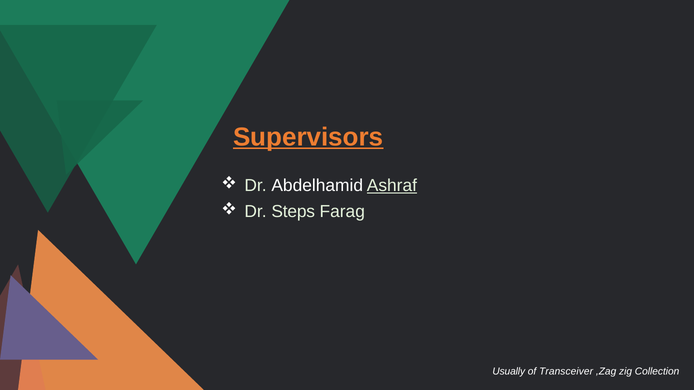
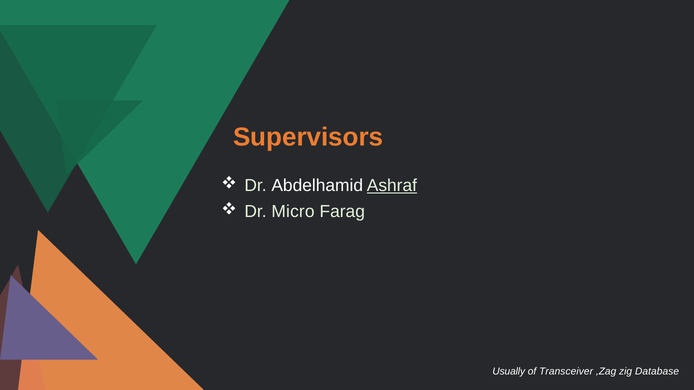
Supervisors underline: present -> none (308, 137)
Steps: Steps -> Micro (293, 212)
Collection: Collection -> Database (657, 372)
